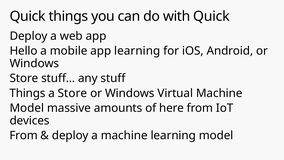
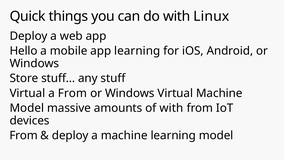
with Quick: Quick -> Linux (211, 16)
Things: Things -> Virtual (27, 93)
a Store: Store -> From (72, 93)
of here: here -> with (171, 108)
